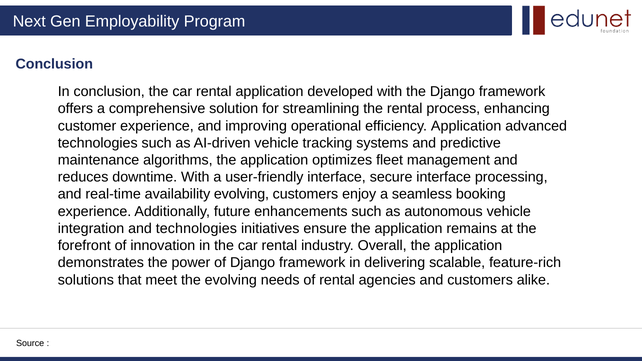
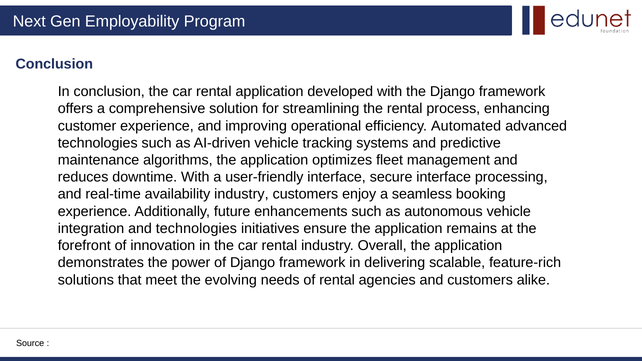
efficiency Application: Application -> Automated (466, 126)
availability evolving: evolving -> industry (241, 194)
